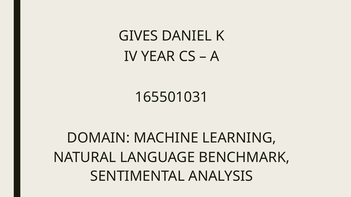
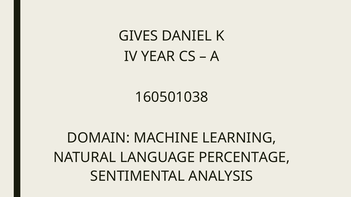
165501031: 165501031 -> 160501038 (172, 97)
BENCHMARK: BENCHMARK -> PERCENTAGE (244, 158)
